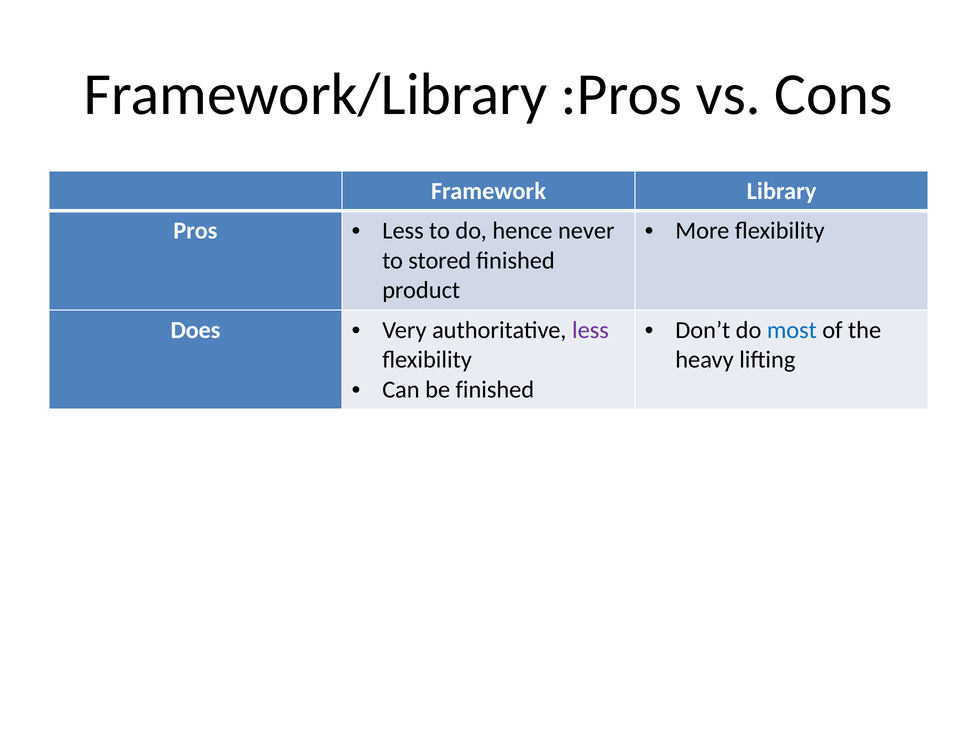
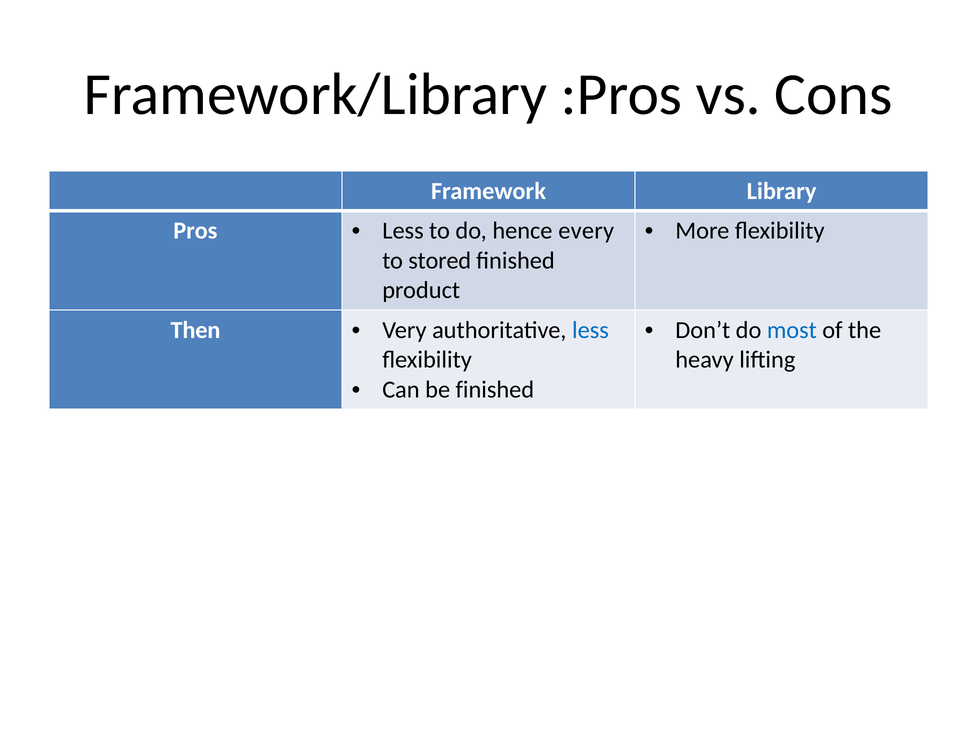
never: never -> every (586, 231)
Does: Does -> Then (195, 330)
less colour: purple -> blue (590, 330)
